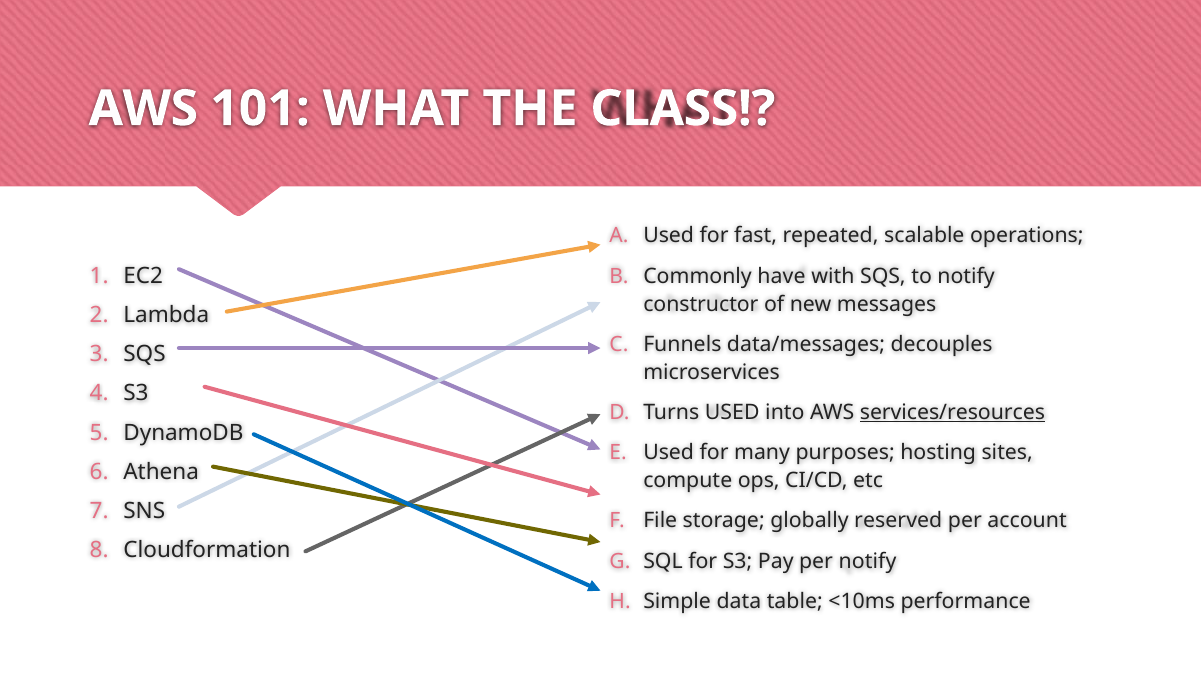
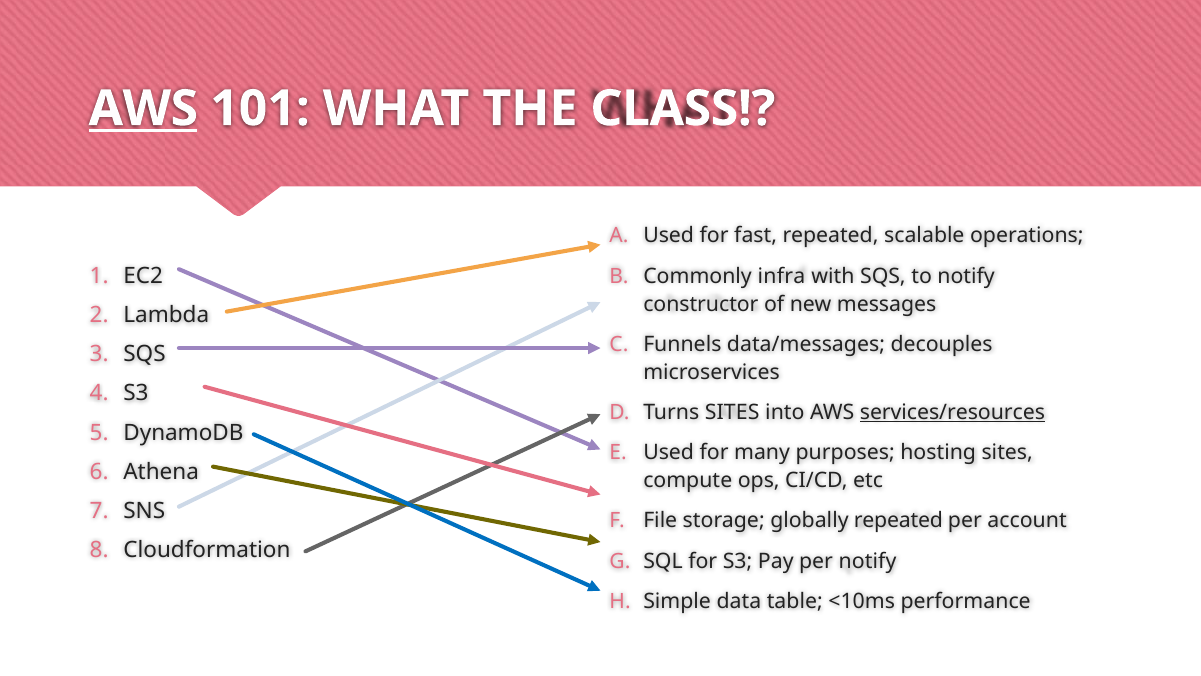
AWS underline: none -> present (143, 109)
have: have -> infra (781, 276)
Turns USED: USED -> SITES (732, 412)
globally reserved: reserved -> repeated (898, 521)
